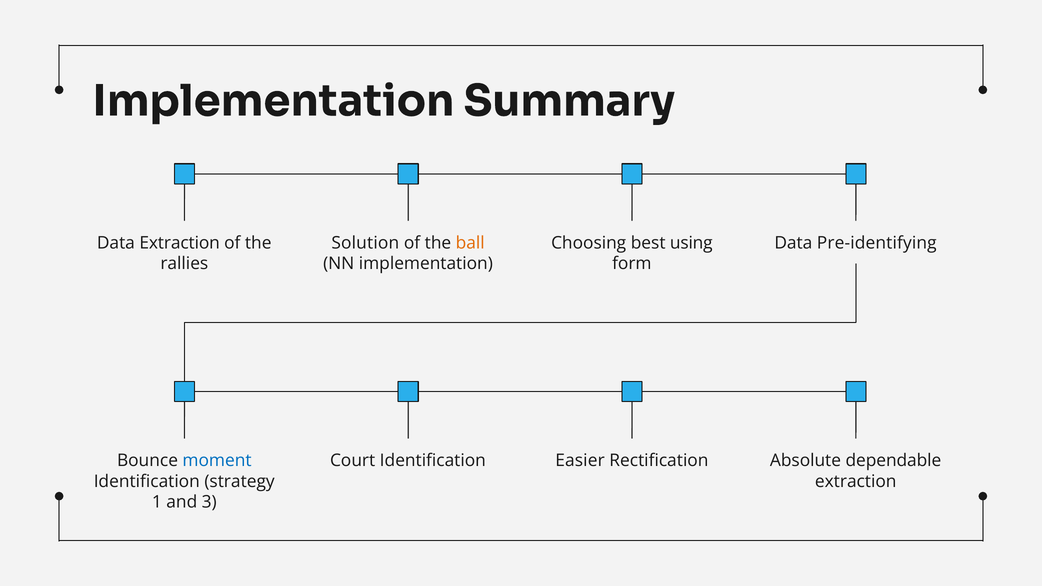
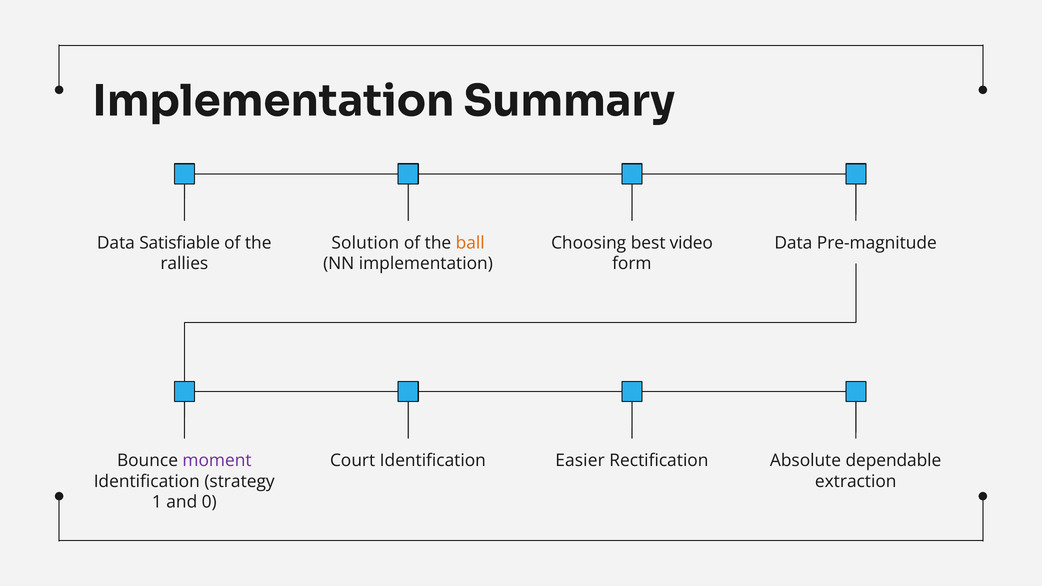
Data Extraction: Extraction -> Satisfiable (180, 243)
using: using -> video (691, 243)
Pre-identifying: Pre-identifying -> Pre-magnitude (877, 243)
moment colour: blue -> purple (217, 461)
3: 3 -> 0 (209, 502)
